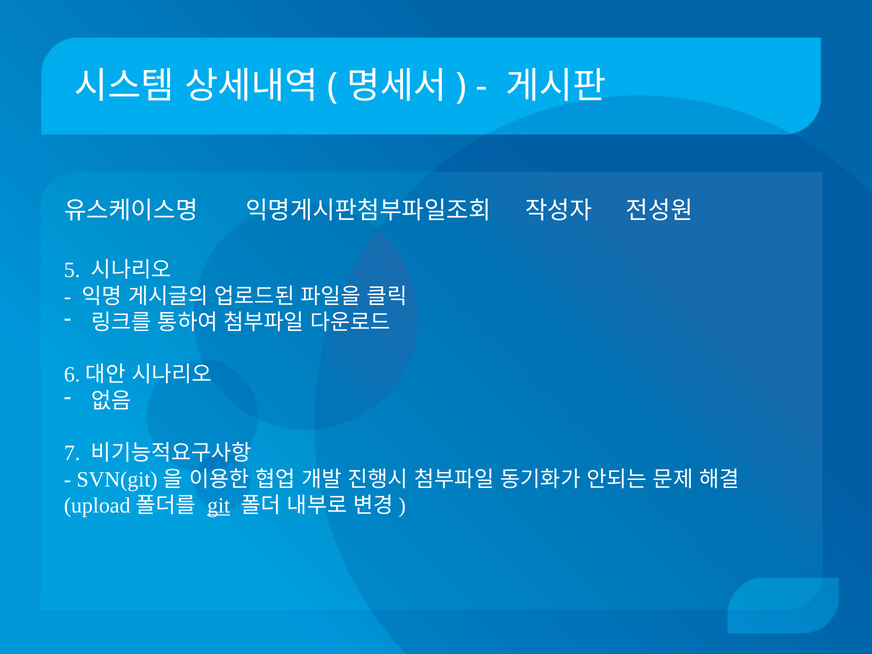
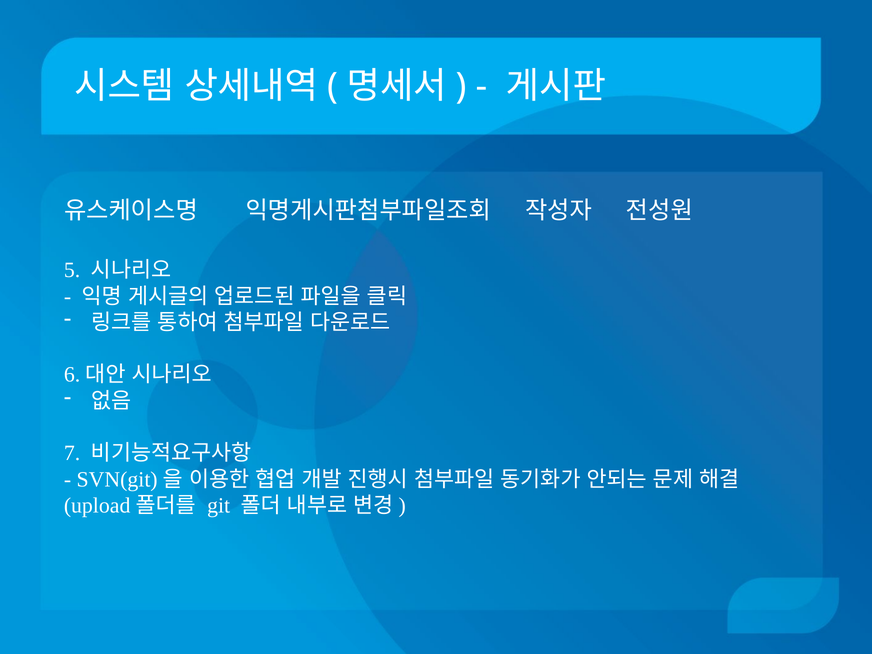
git underline: present -> none (219, 506)
